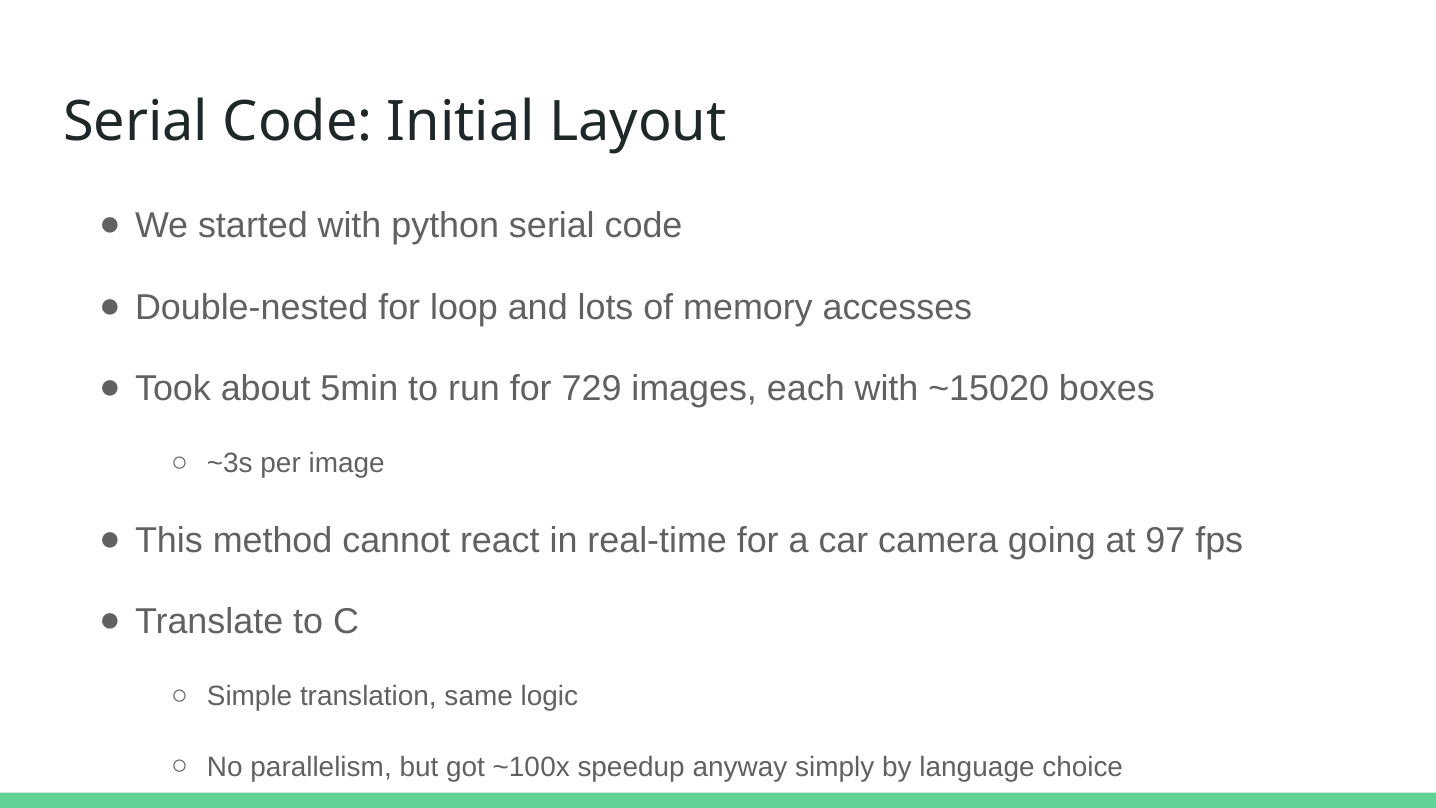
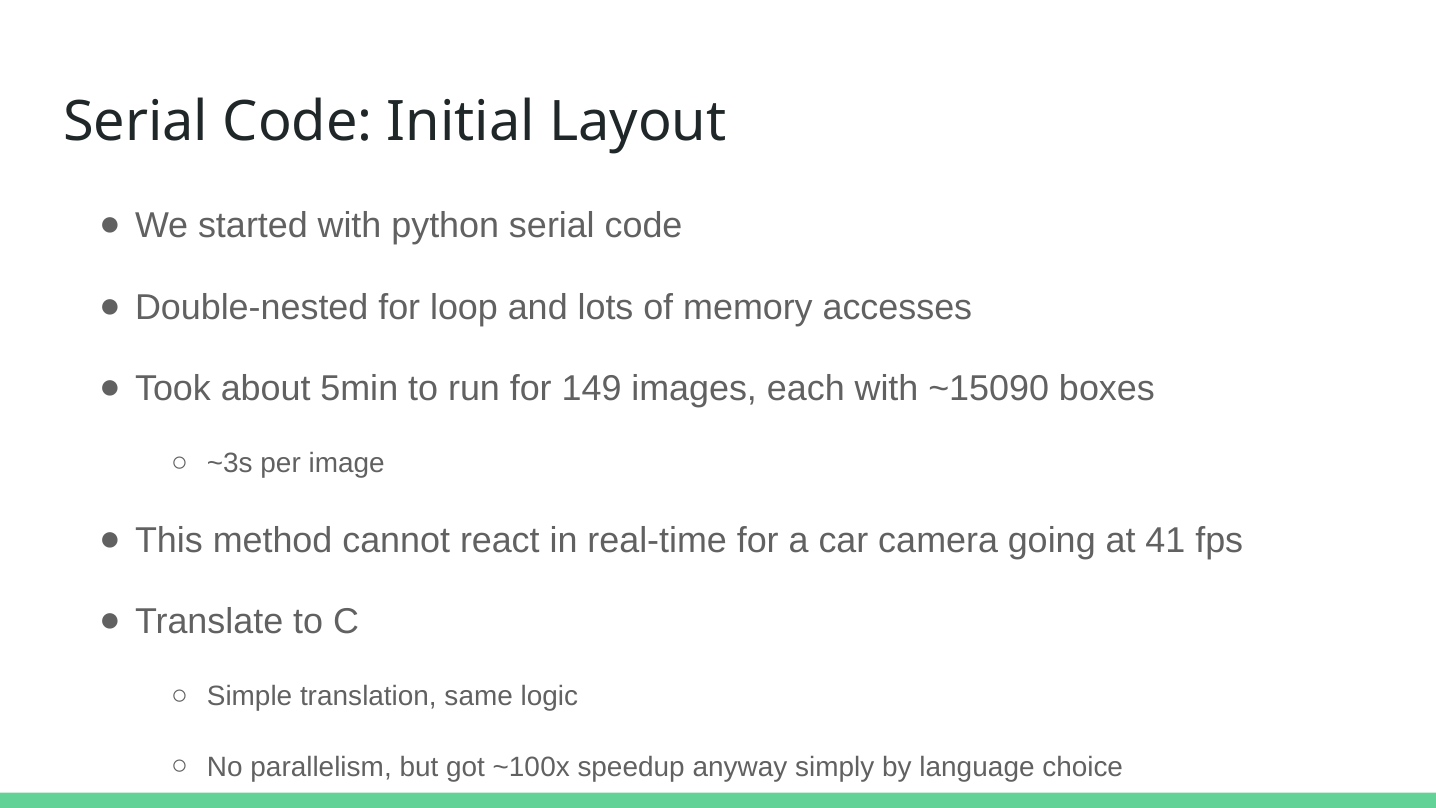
729: 729 -> 149 (592, 389)
~15020: ~15020 -> ~15090 (989, 389)
97: 97 -> 41 (1165, 540)
